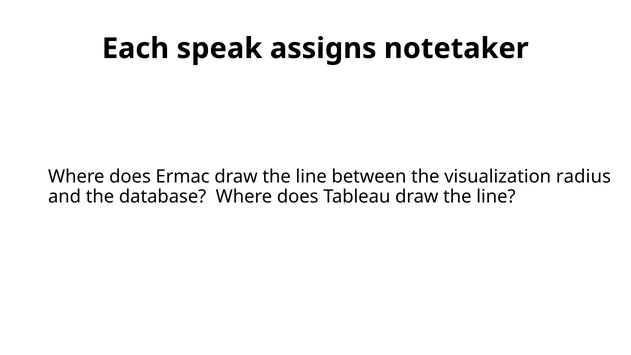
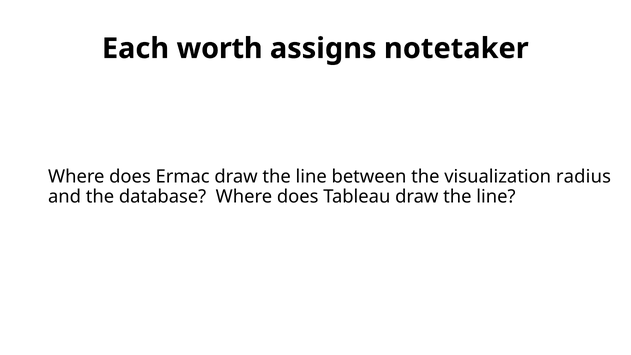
speak: speak -> worth (220, 48)
